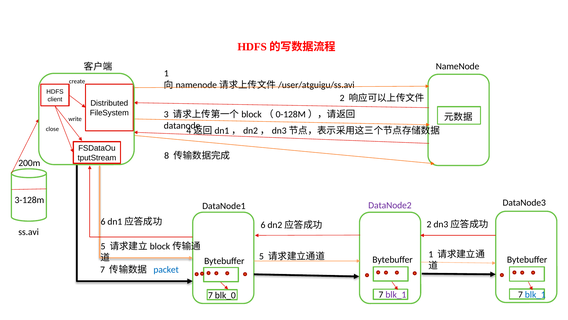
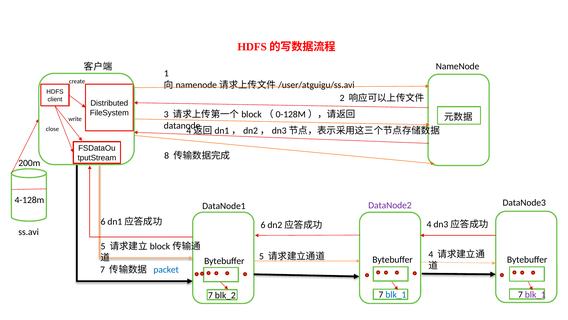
3-128m: 3-128m -> 4-128m (29, 200)
2: 2 -> 4 (429, 224)
1: 1 -> 4 (431, 254)
blk_0: blk_0 -> blk_2 (225, 295)
blk_1 colour: purple -> blue (396, 294)
blk_1 colour: blue -> purple (535, 294)
